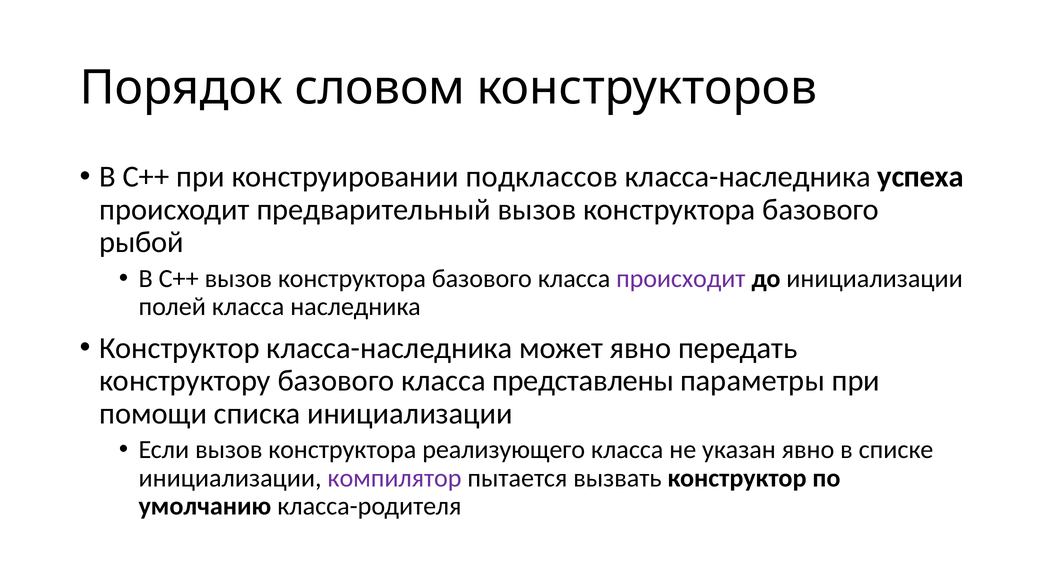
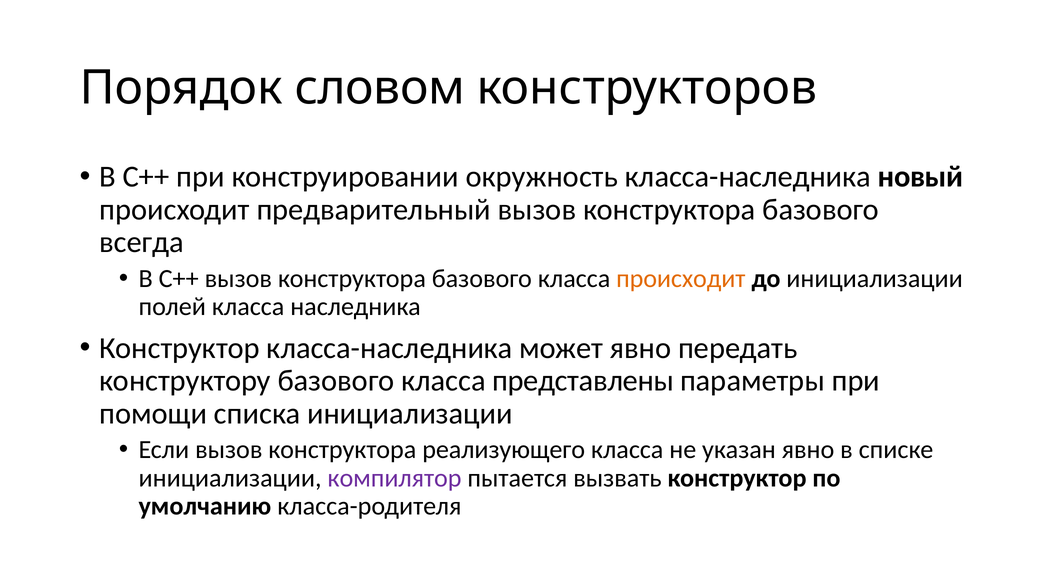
подклассов: подклассов -> окружность (542, 177)
успеха: успеха -> новый (921, 177)
рыбой: рыбой -> всегда (142, 243)
происходит colour: purple -> orange (681, 279)
